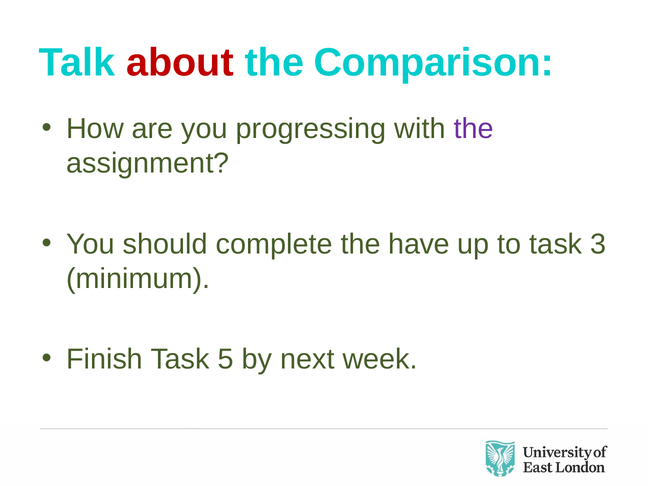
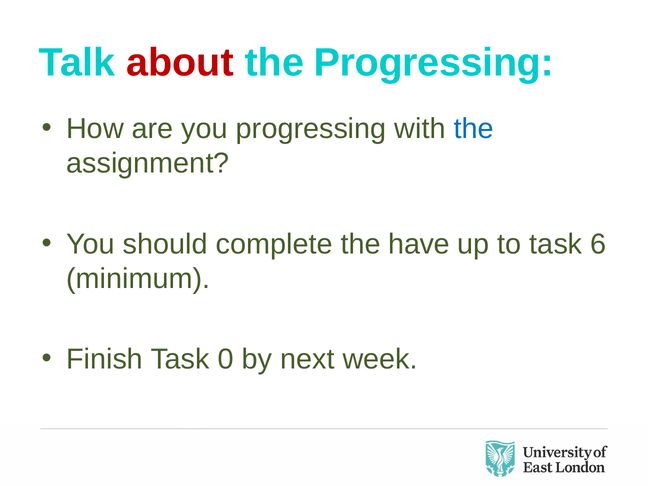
the Comparison: Comparison -> Progressing (434, 63)
the colour: purple -> blue (474, 129)
3: 3 -> 6 (598, 244)
5: 5 -> 0 (226, 359)
